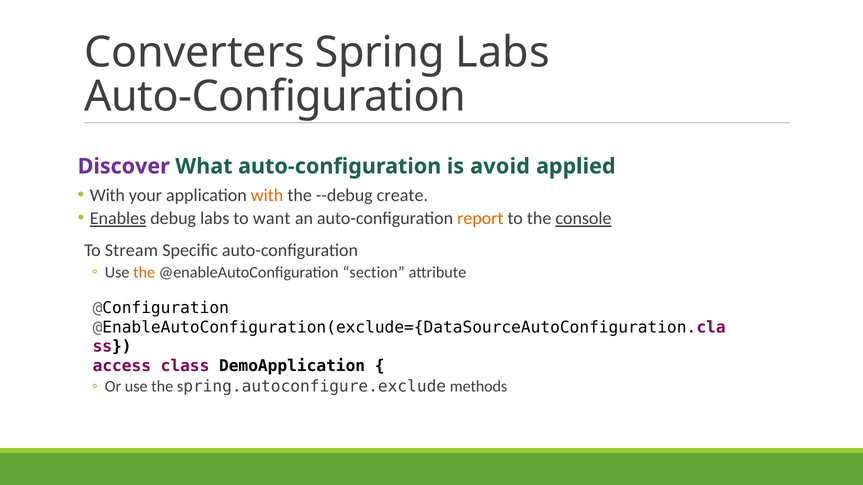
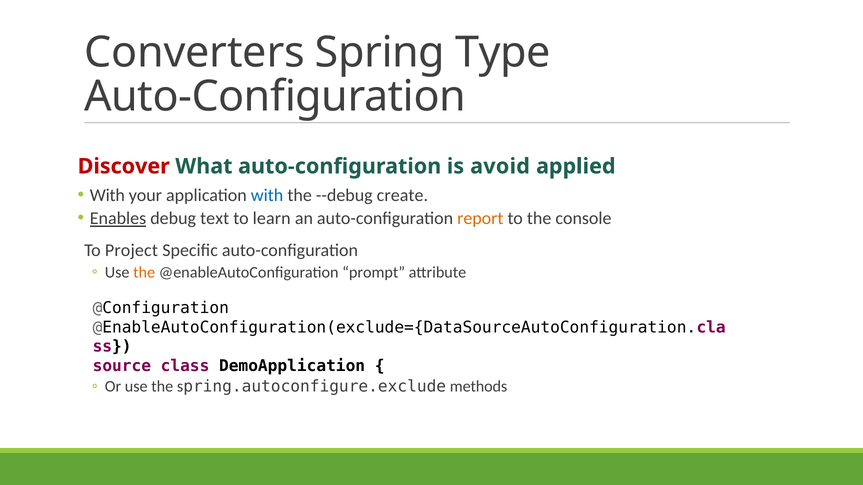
Spring Labs: Labs -> Type (503, 53)
Discover colour: purple -> red (124, 166)
with colour: orange -> blue (267, 195)
debug labs: labs -> text (215, 219)
want: want -> learn (272, 219)
console underline: present -> none (583, 219)
Stream: Stream -> Project (131, 250)
section: section -> prompt (374, 272)
access: access -> source (122, 366)
